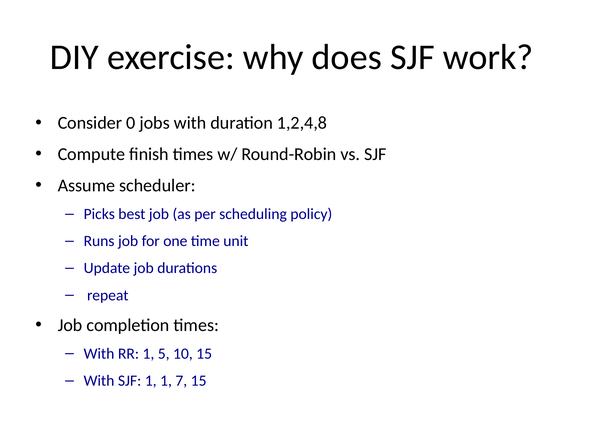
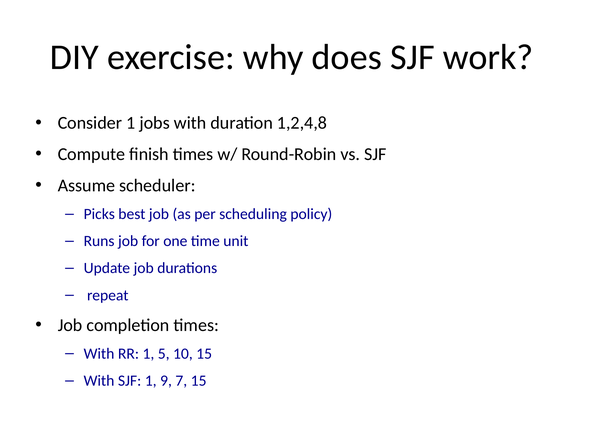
Consider 0: 0 -> 1 (131, 123)
1 1: 1 -> 9 (166, 381)
